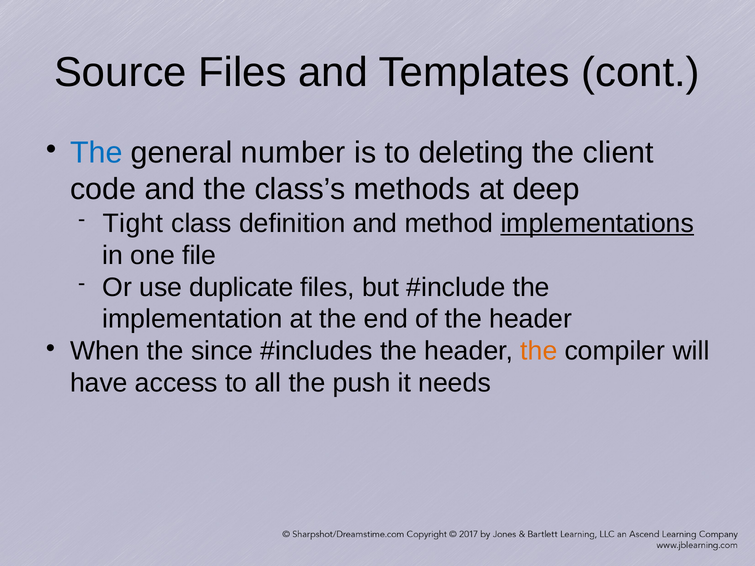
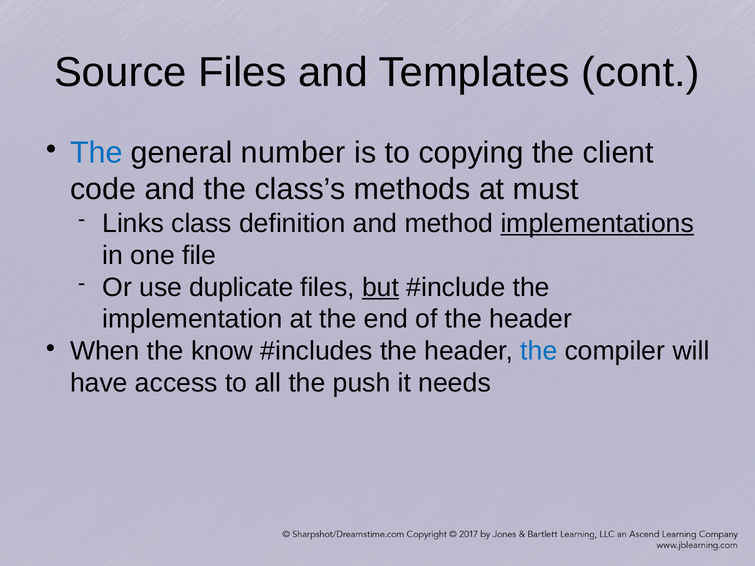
deleting: deleting -> copying (471, 153)
deep: deep -> must (546, 189)
Tight: Tight -> Links (133, 223)
but underline: none -> present (381, 287)
since: since -> know (222, 351)
the colour: orange -> blue (539, 351)
